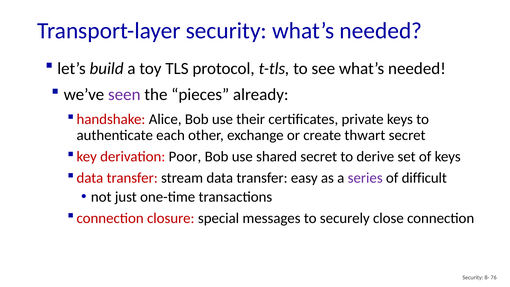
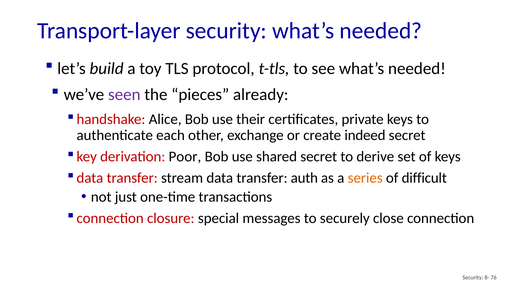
thwart: thwart -> indeed (365, 135)
easy: easy -> auth (304, 178)
series colour: purple -> orange (365, 178)
